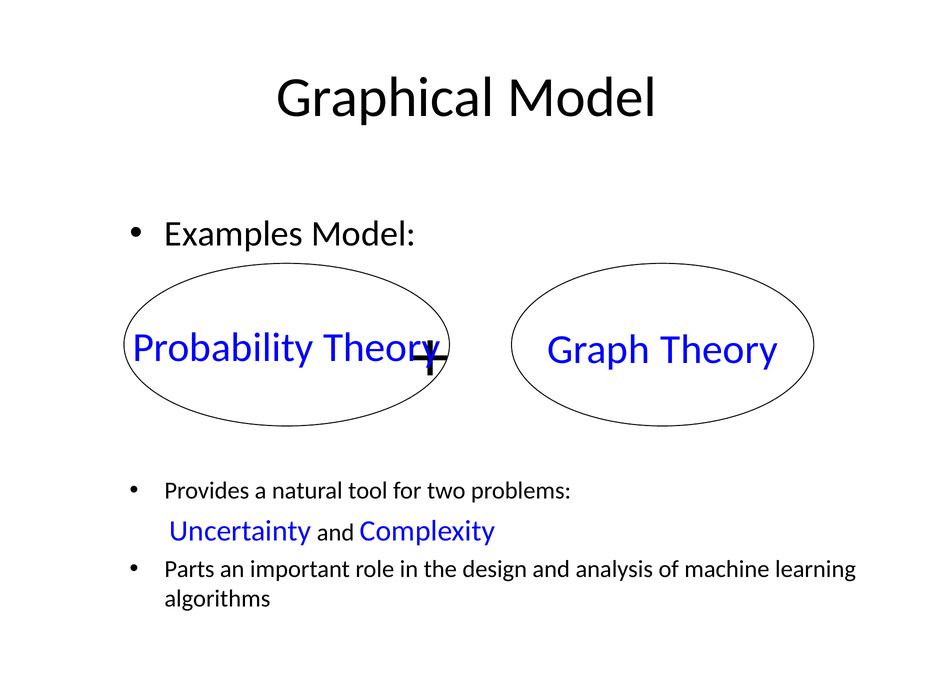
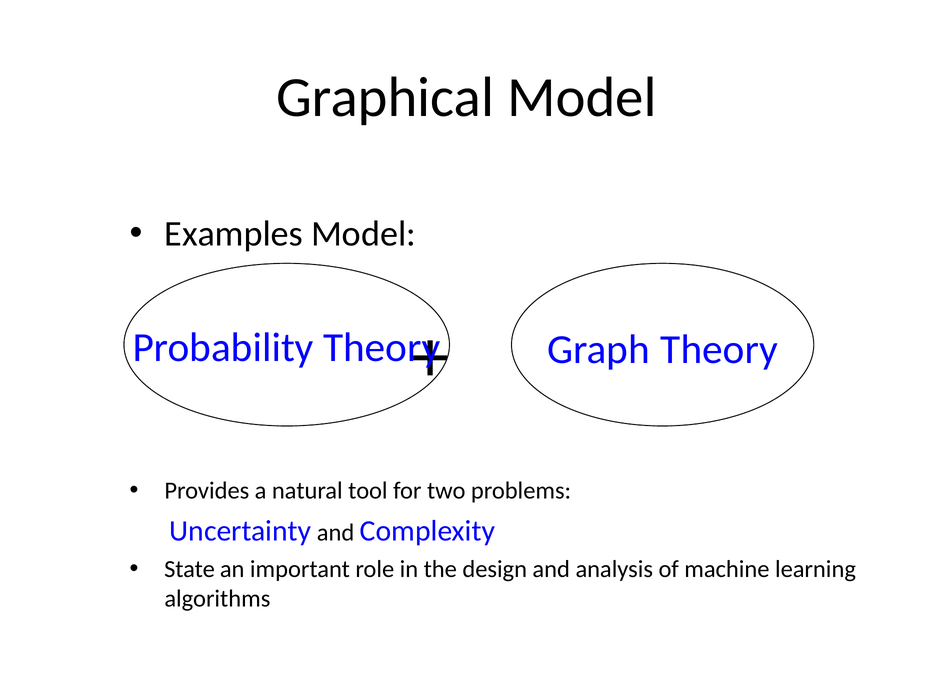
Parts: Parts -> State (190, 570)
